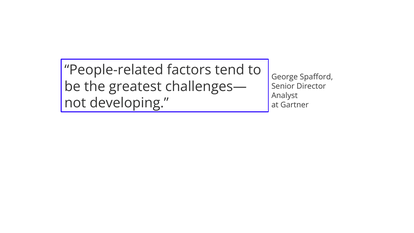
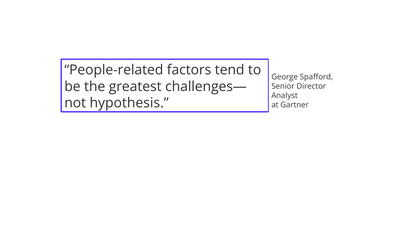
developing: developing -> hypothesis (129, 103)
